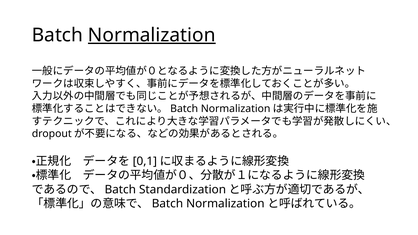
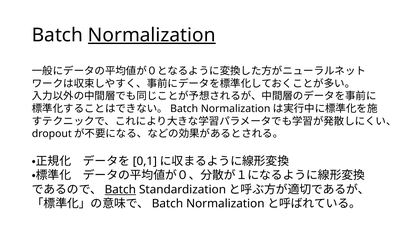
Batch underline: none -> present (120, 190)
